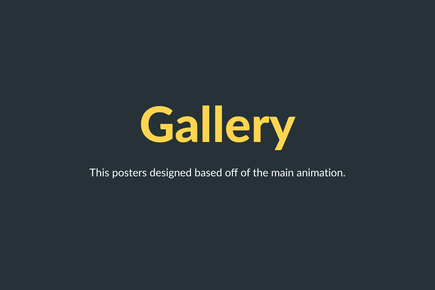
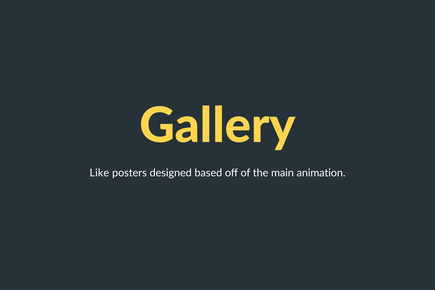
This: This -> Like (99, 173)
